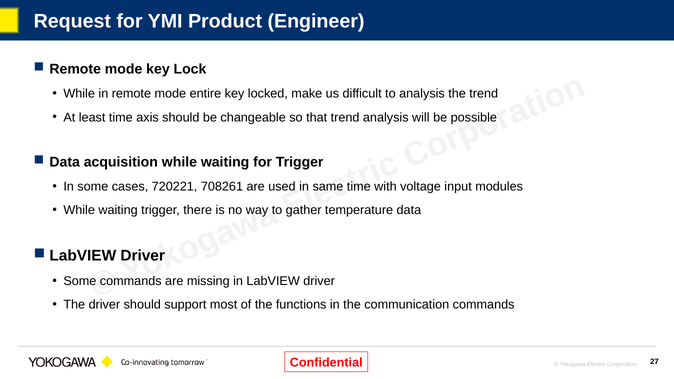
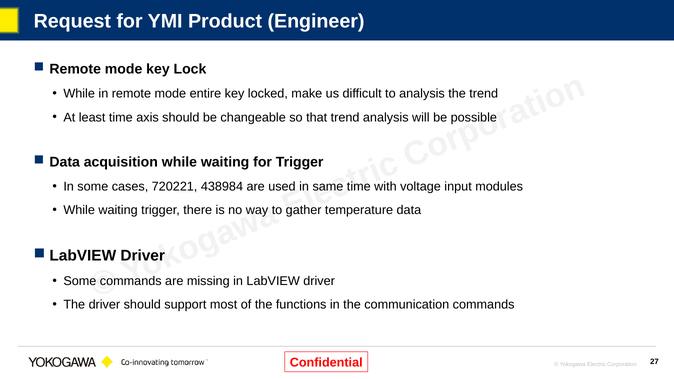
708261: 708261 -> 438984 (222, 187)
